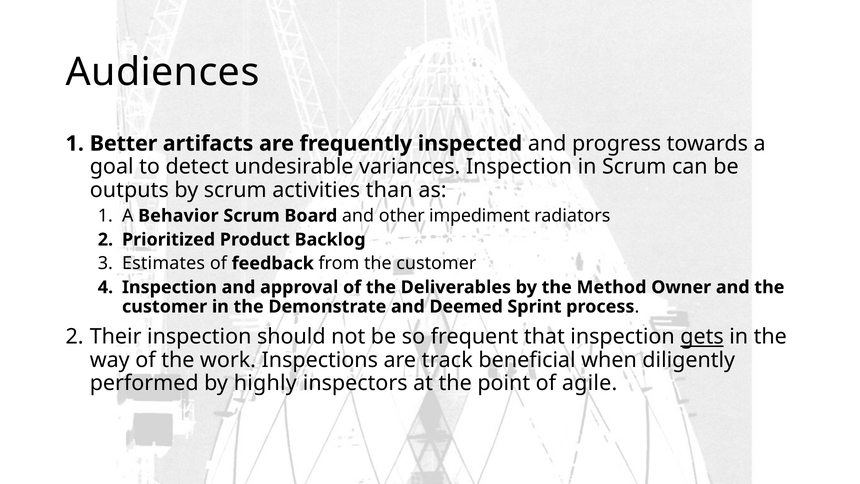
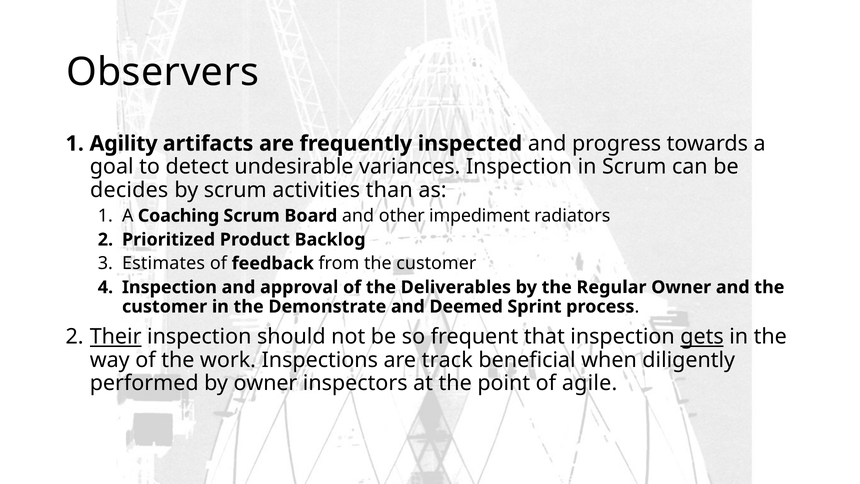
Audiences: Audiences -> Observers (163, 72)
Better: Better -> Agility (124, 143)
outputs: outputs -> decides (129, 190)
Behavior: Behavior -> Coaching (179, 216)
Method: Method -> Regular (611, 287)
Their underline: none -> present (116, 337)
by highly: highly -> owner (265, 383)
